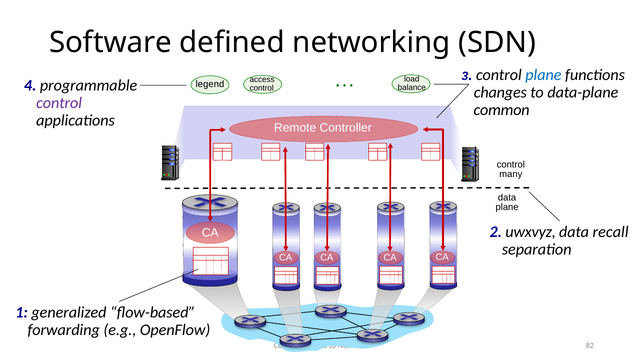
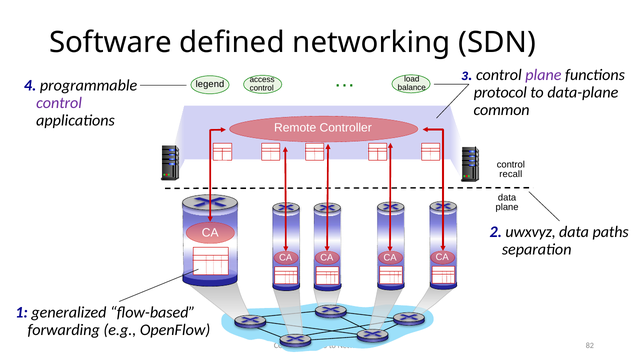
plane colour: blue -> purple (543, 75)
changes: changes -> protocol (500, 92)
many: many -> recall (511, 174)
recall: recall -> paths (611, 232)
